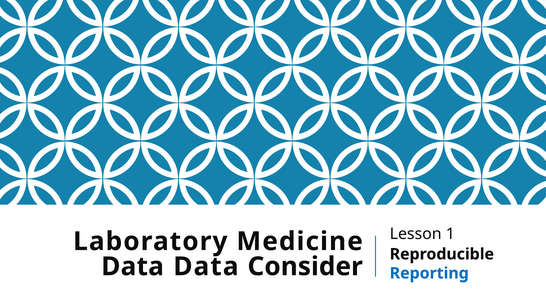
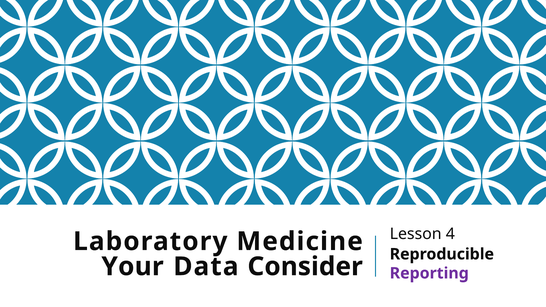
1: 1 -> 4 (450, 234)
Data: Data -> Your (133, 267)
Reporting colour: blue -> purple (429, 273)
